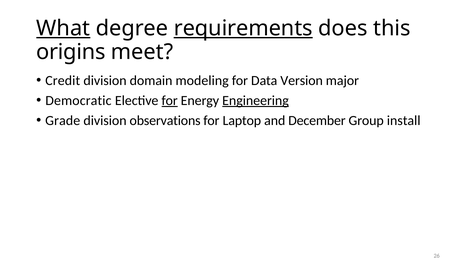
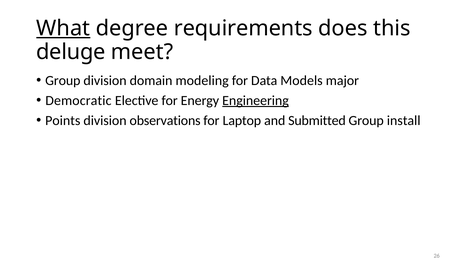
requirements underline: present -> none (243, 28)
origins: origins -> deluge (71, 52)
Credit: Credit -> Group (63, 80)
Version: Version -> Models (302, 80)
for underline: present -> none (170, 100)
Grade: Grade -> Points (63, 120)
December: December -> Submitted (317, 120)
